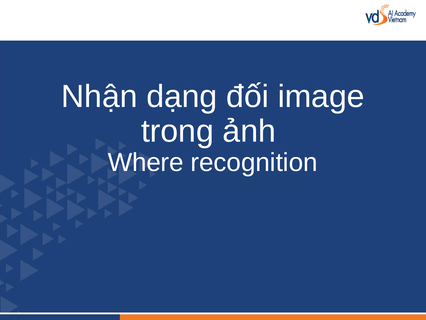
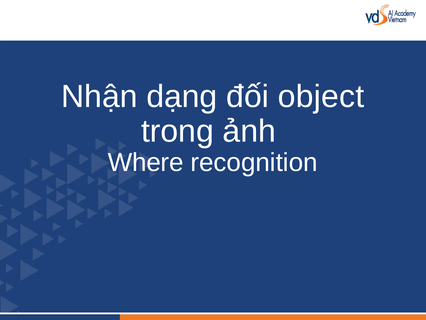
image: image -> object (321, 96)
